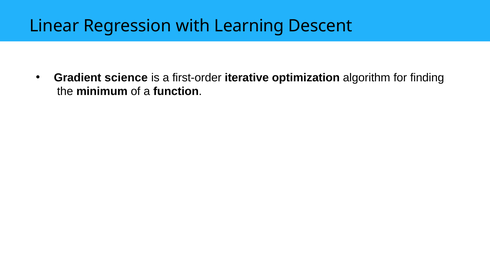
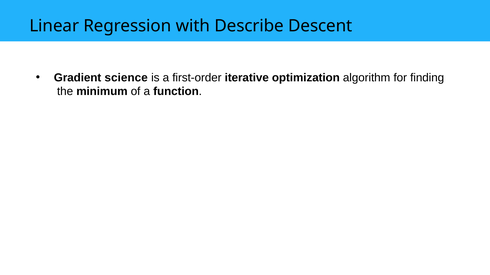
Learning: Learning -> Describe (249, 26)
